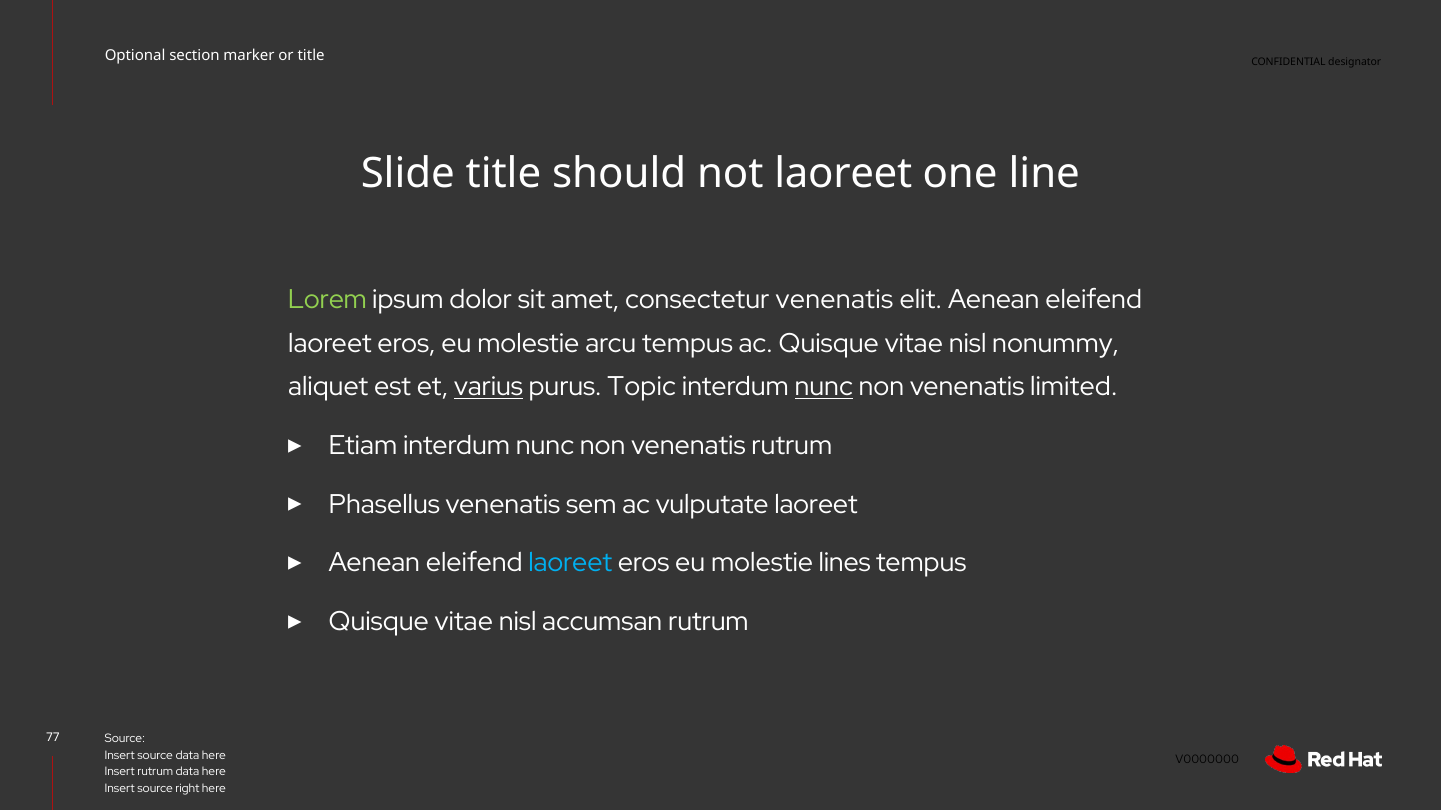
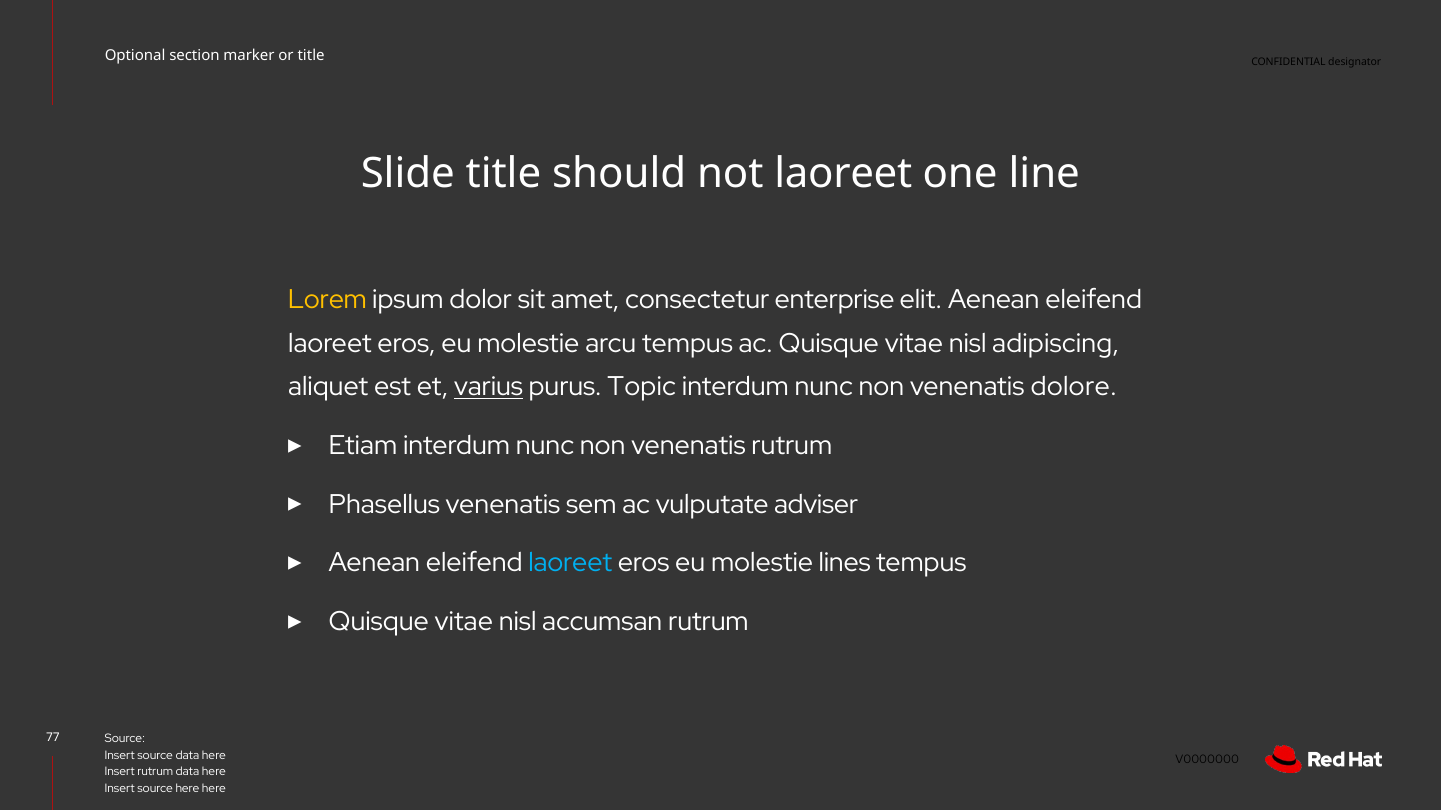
Lorem colour: light green -> yellow (327, 300)
consectetur venenatis: venenatis -> enterprise (835, 300)
nonummy: nonummy -> adipiscing (1056, 343)
nunc underline: present -> none (824, 387)
limited: limited -> dolore (1074, 387)
vulputate laoreet: laoreet -> adviser (816, 505)
source right: right -> here (187, 789)
